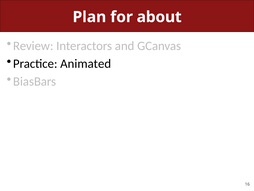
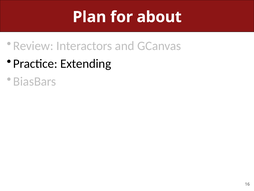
Animated: Animated -> Extending (86, 64)
